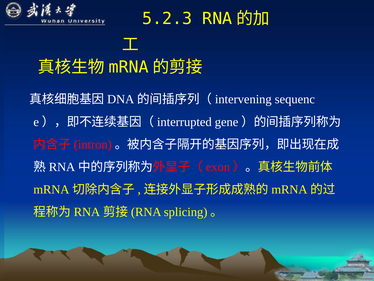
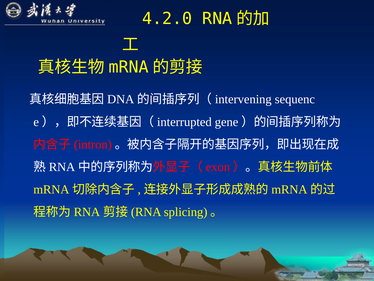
5.2.3: 5.2.3 -> 4.2.0 (167, 18)
